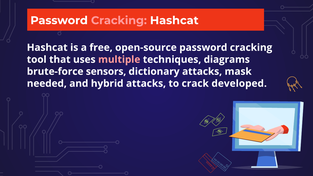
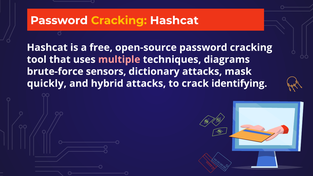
Cracking colour: pink -> yellow (119, 20)
needed: needed -> quickly (47, 84)
developed: developed -> identifying (239, 84)
